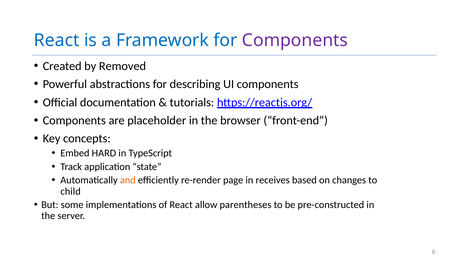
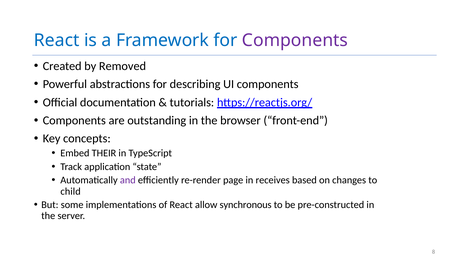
placeholder: placeholder -> outstanding (157, 120)
HARD: HARD -> THEIR (104, 153)
and colour: orange -> purple (128, 180)
parentheses: parentheses -> synchronous (246, 205)
